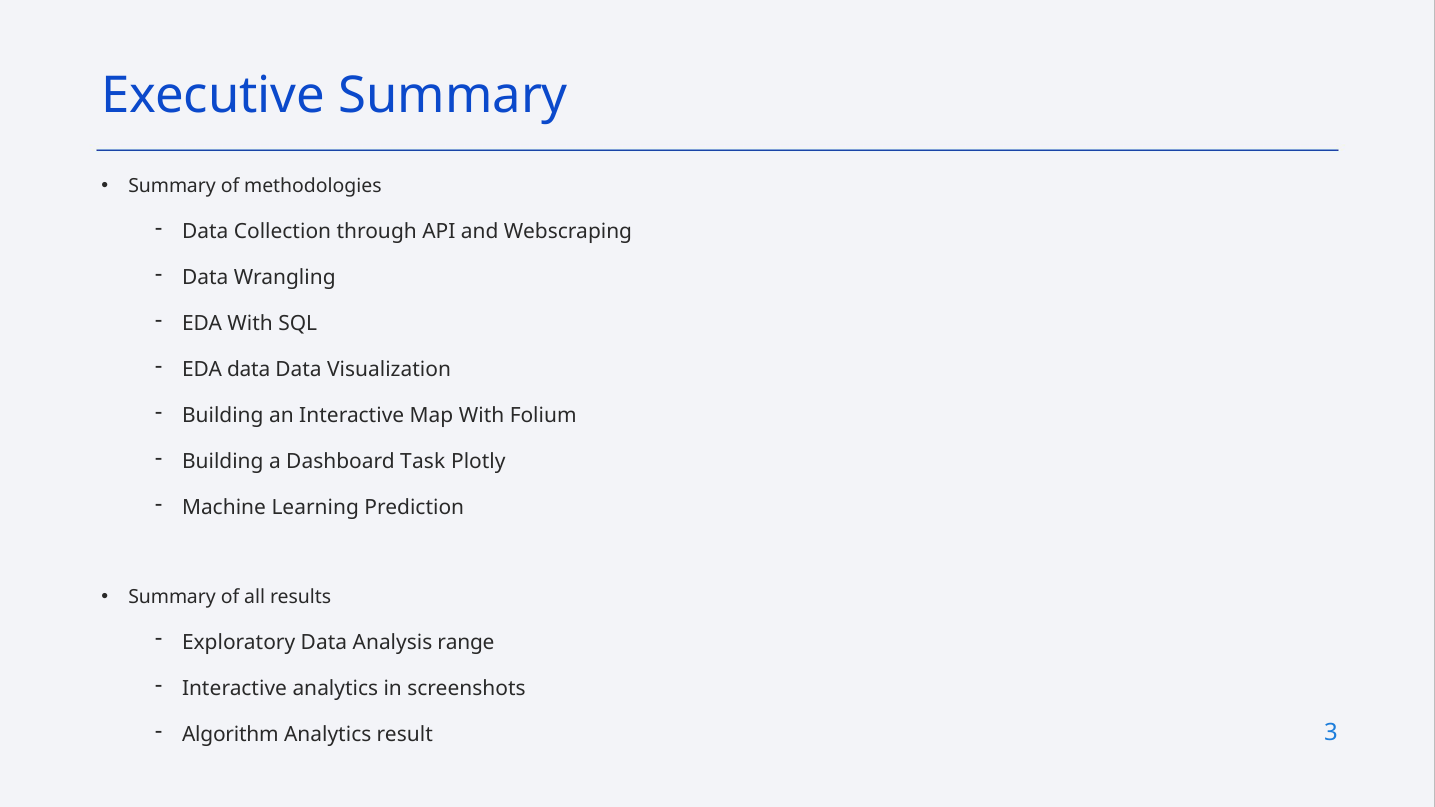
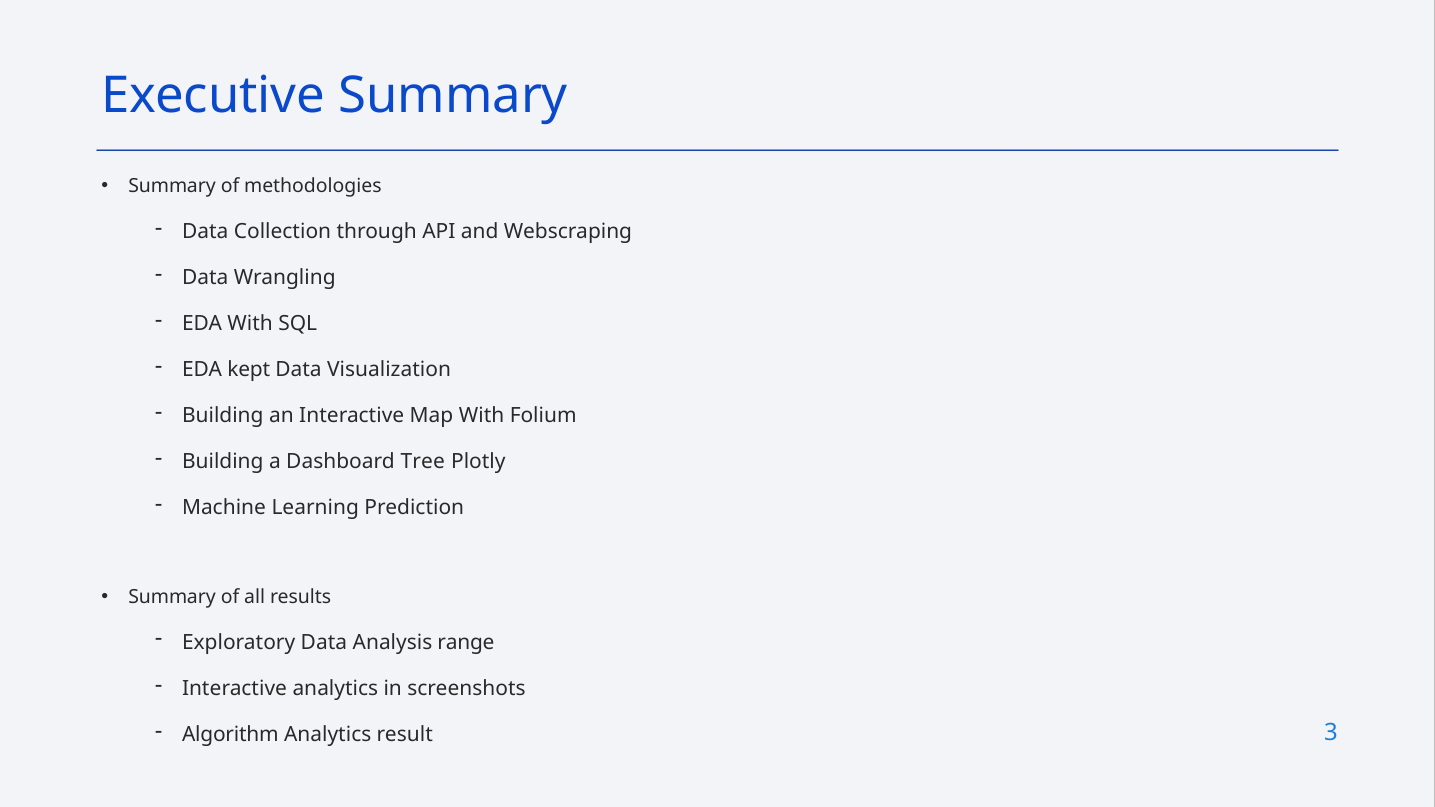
EDA data: data -> kept (249, 370)
Task: Task -> Tree (423, 462)
